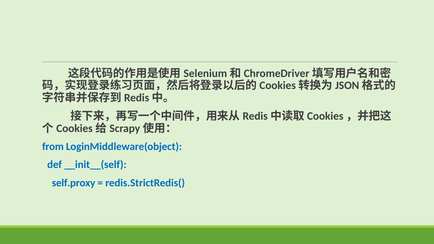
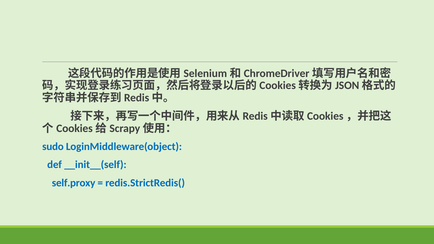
from: from -> sudo (53, 147)
